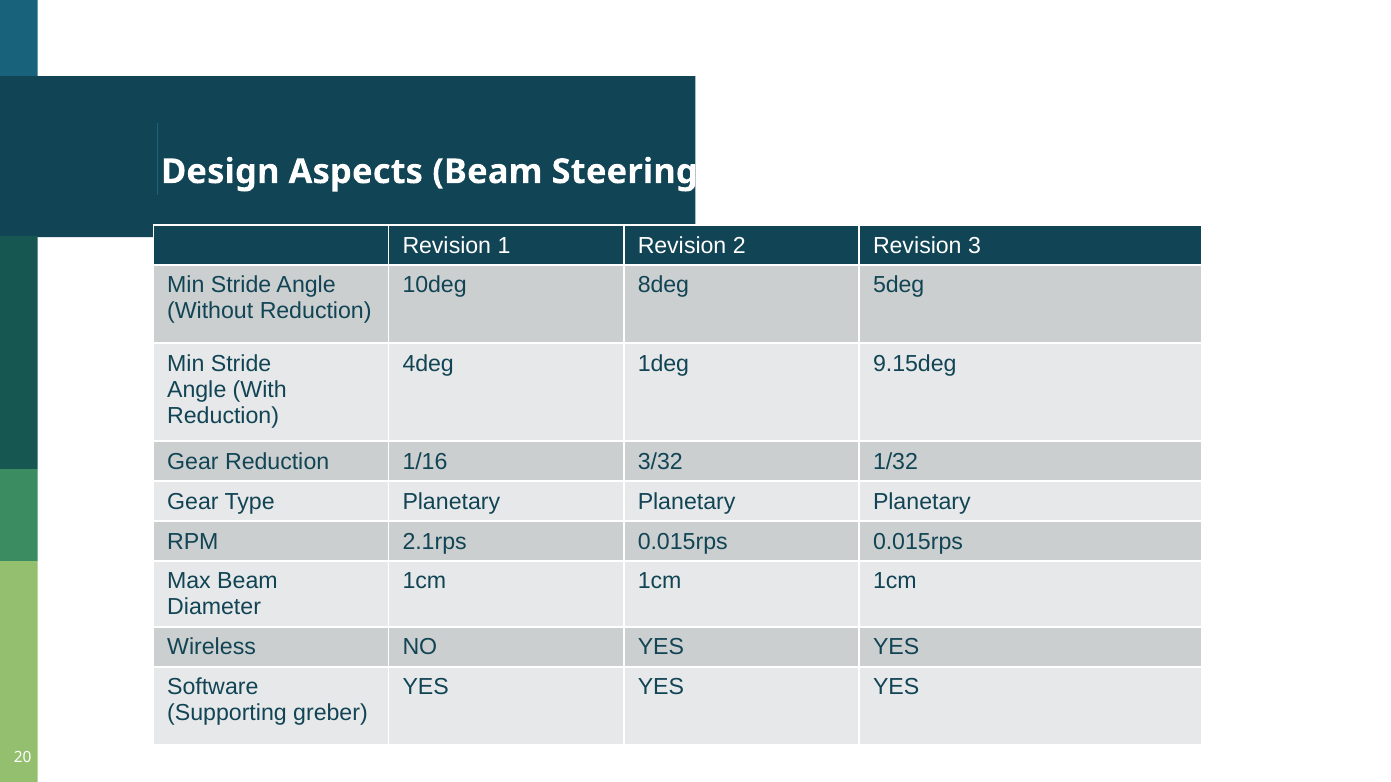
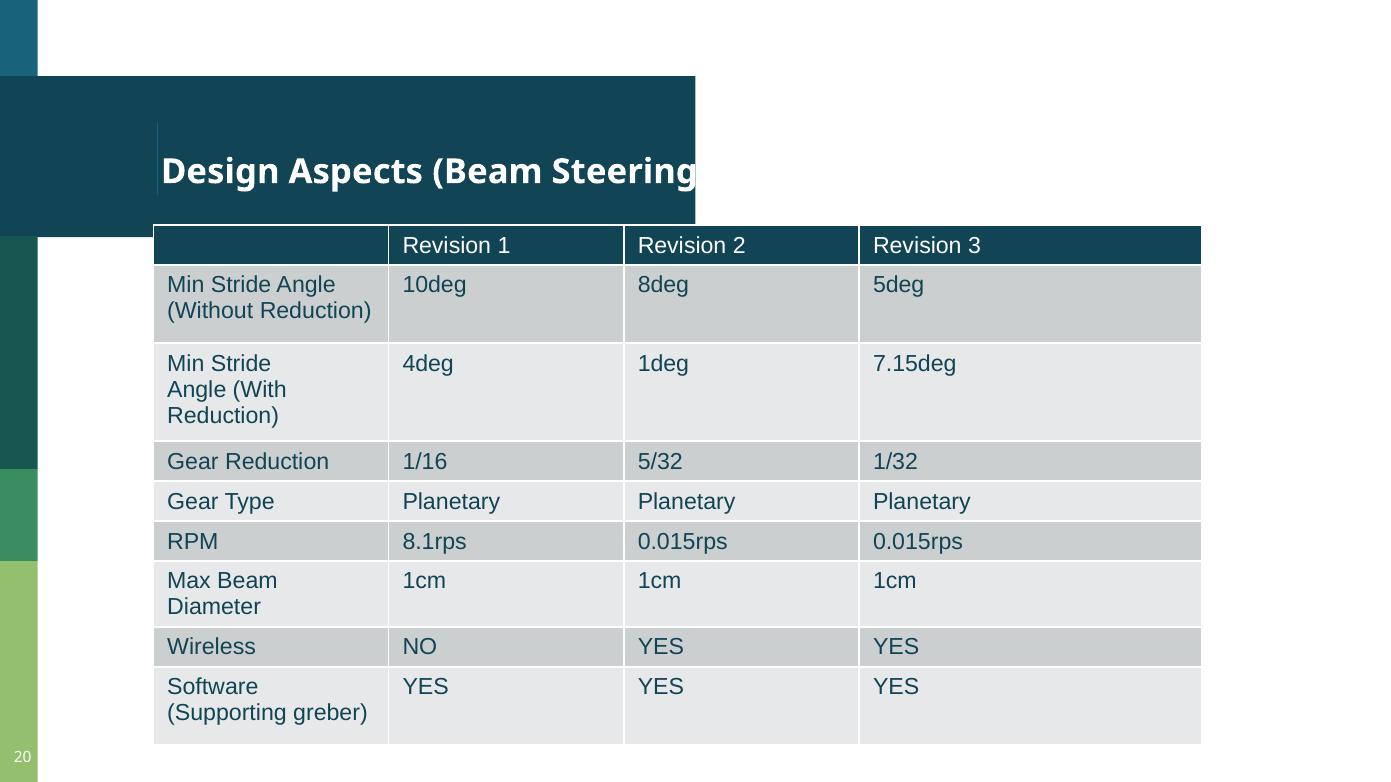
9.15deg: 9.15deg -> 7.15deg (915, 364)
3/32: 3/32 -> 5/32 (660, 462)
2.1rps: 2.1rps -> 8.1rps (435, 542)
